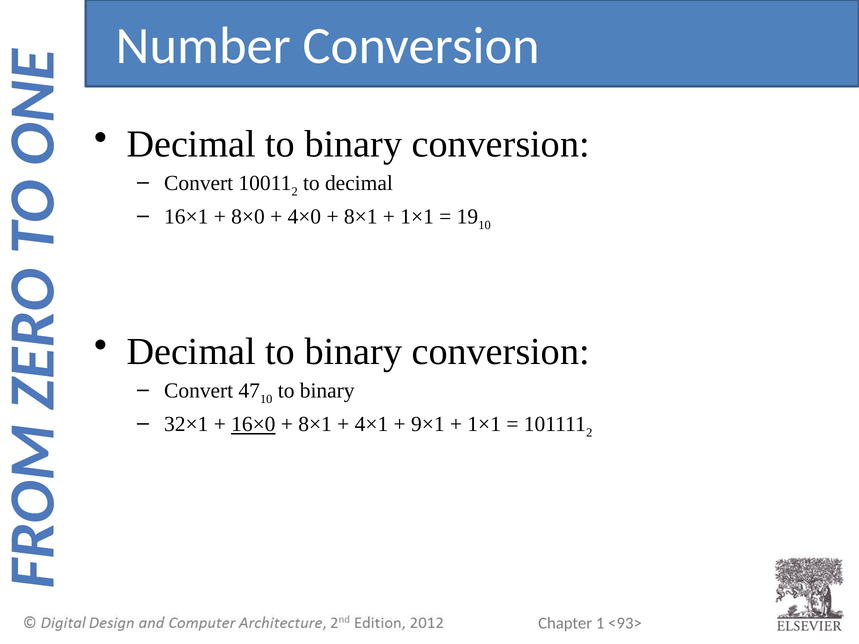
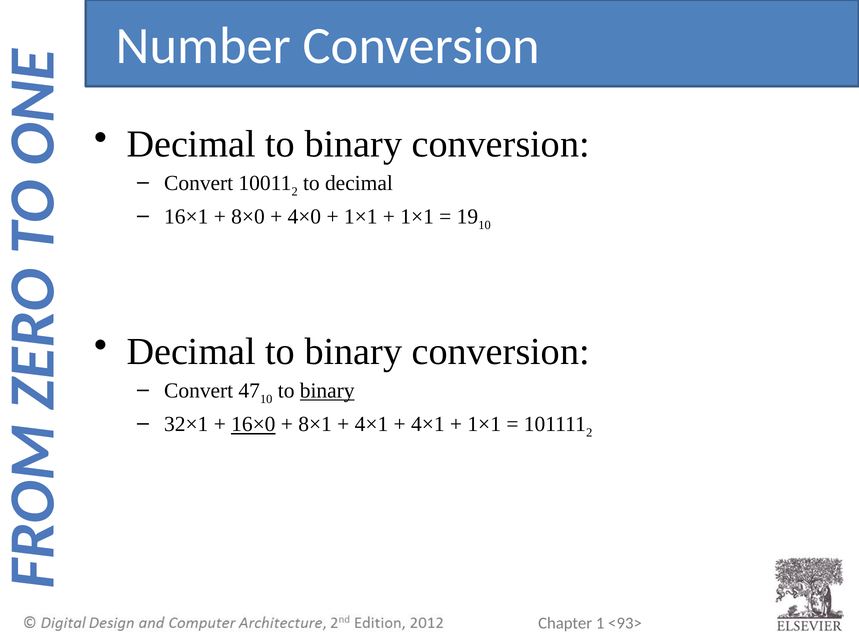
8×1: 8×1 -> 1×1 (361, 217)
binary underline: none -> present (327, 391)
9×1: 9×1 -> 4×1 (428, 425)
